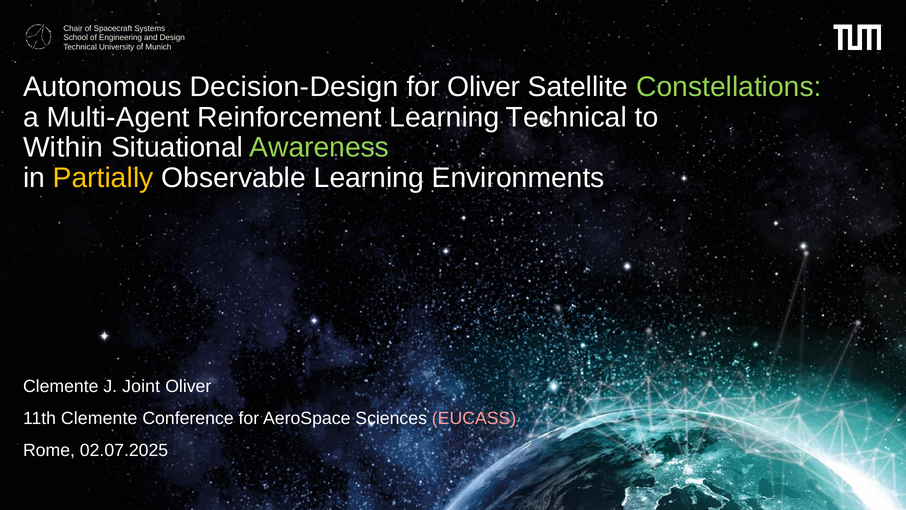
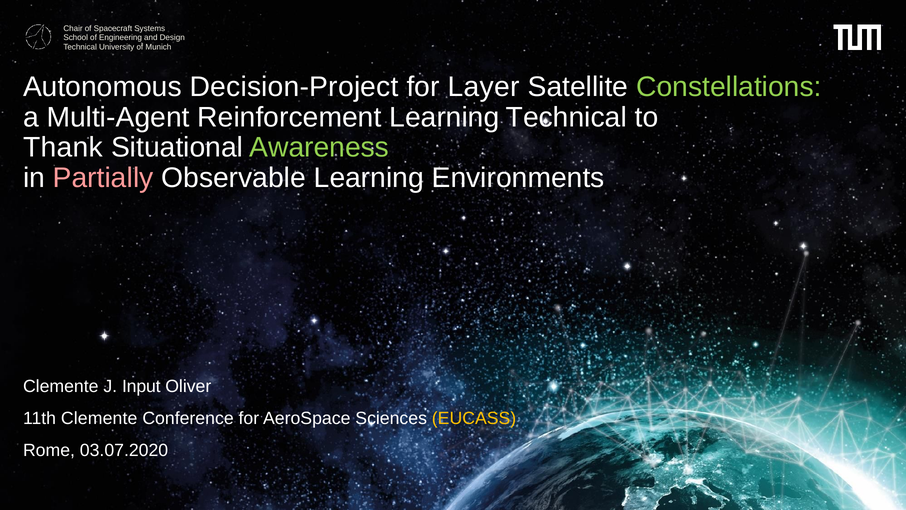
Decision-Design: Decision-Design -> Decision-Project (294, 87)
for Oliver: Oliver -> Layer (483, 87)
Within: Within -> Thank (63, 147)
Partially colour: yellow -> pink (103, 178)
Joint: Joint -> Input (141, 386)
EUCASS colour: pink -> yellow (474, 418)
02.07.2025: 02.07.2025 -> 03.07.2020 (124, 450)
